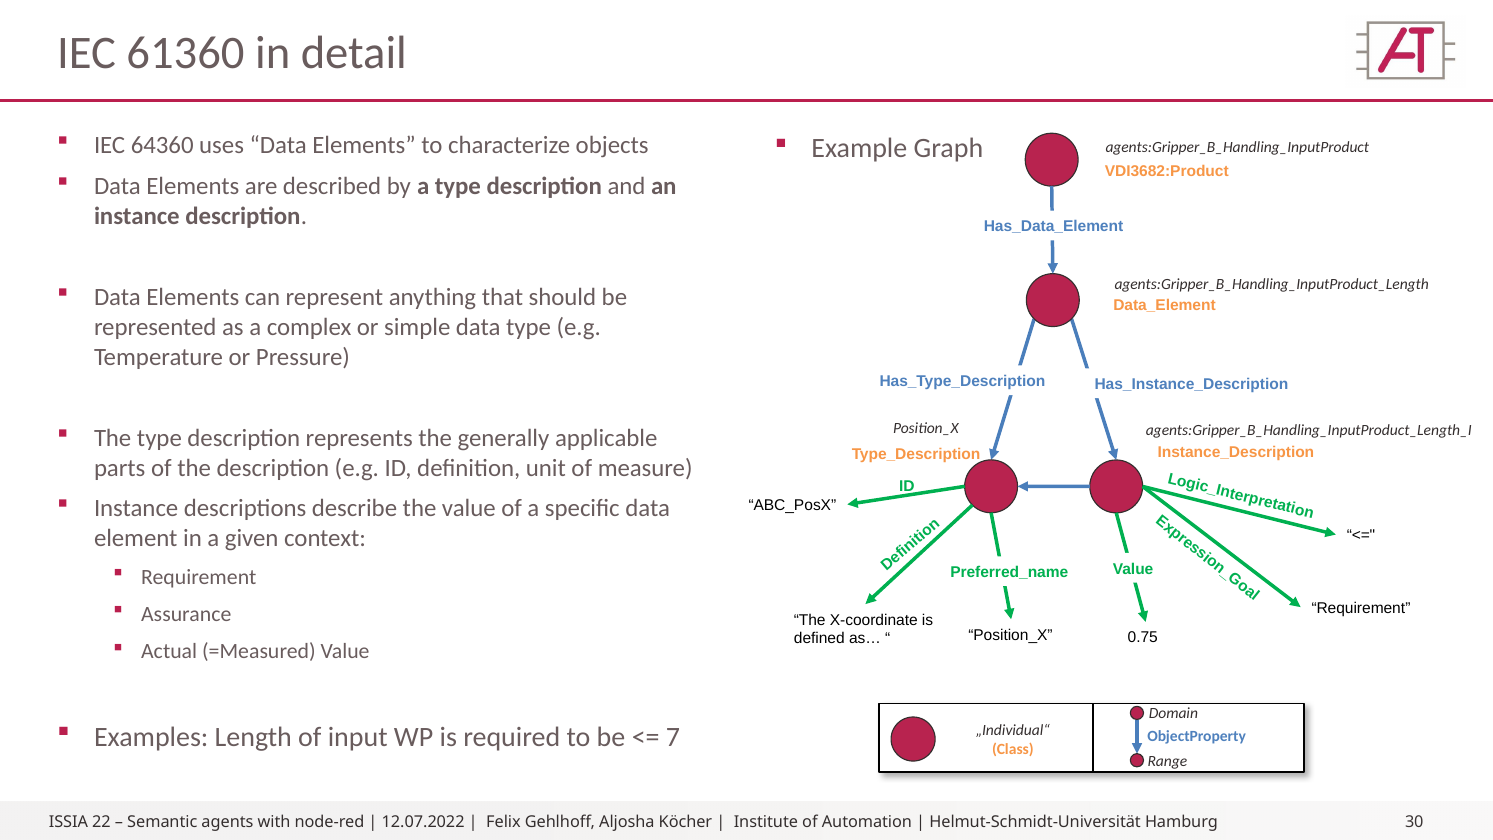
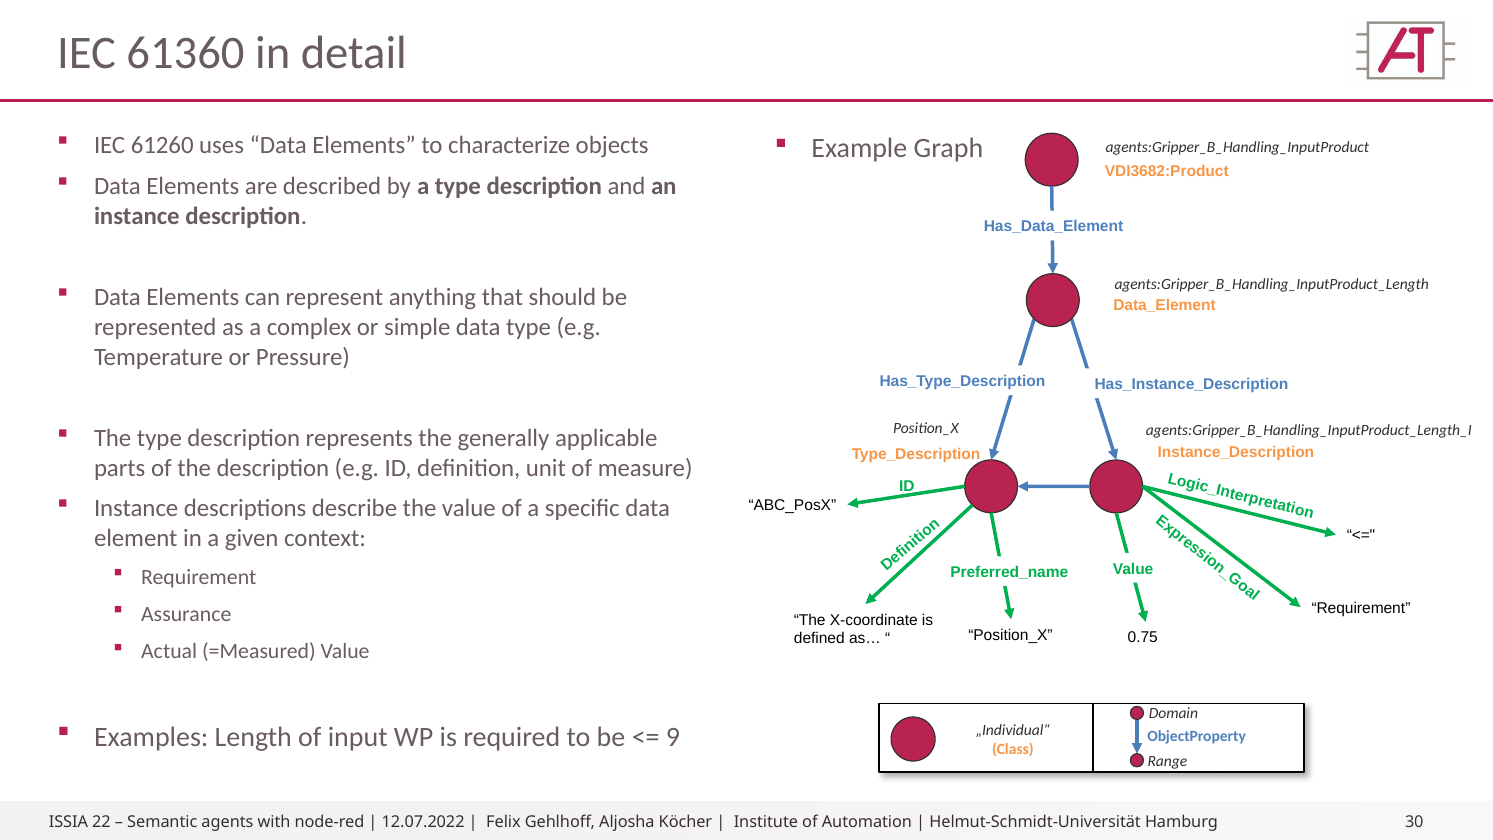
64360: 64360 -> 61260 (162, 145)
7: 7 -> 9 (673, 737)
